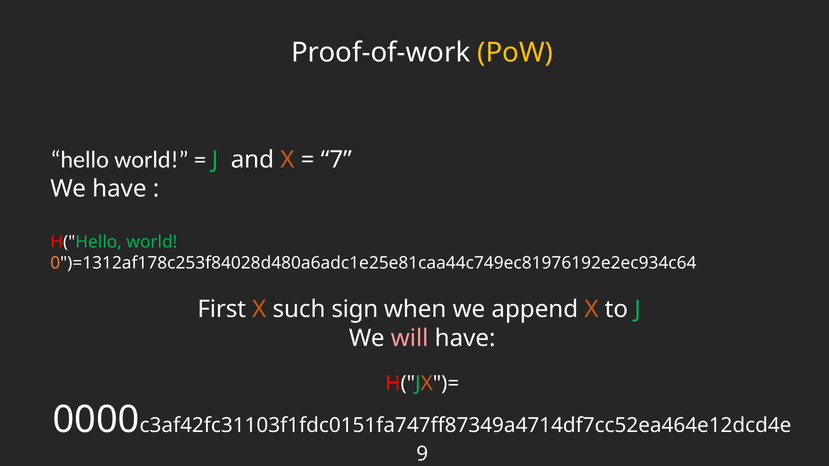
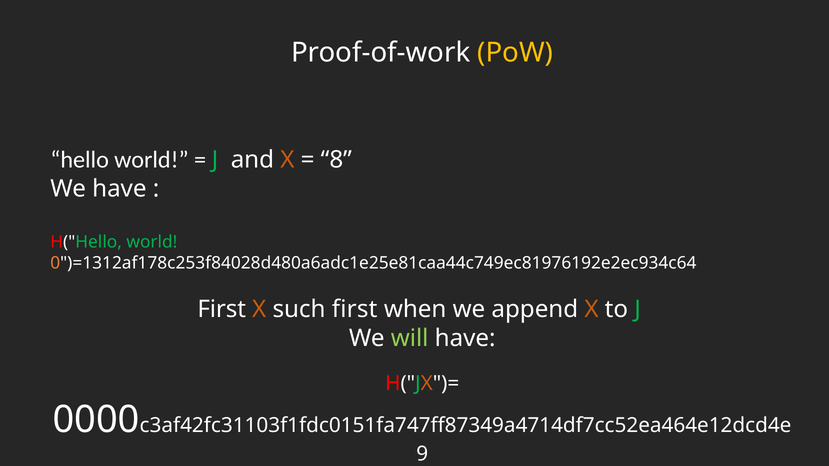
7: 7 -> 8 (336, 160)
such sign: sign -> first (355, 309)
will colour: pink -> light green (410, 338)
